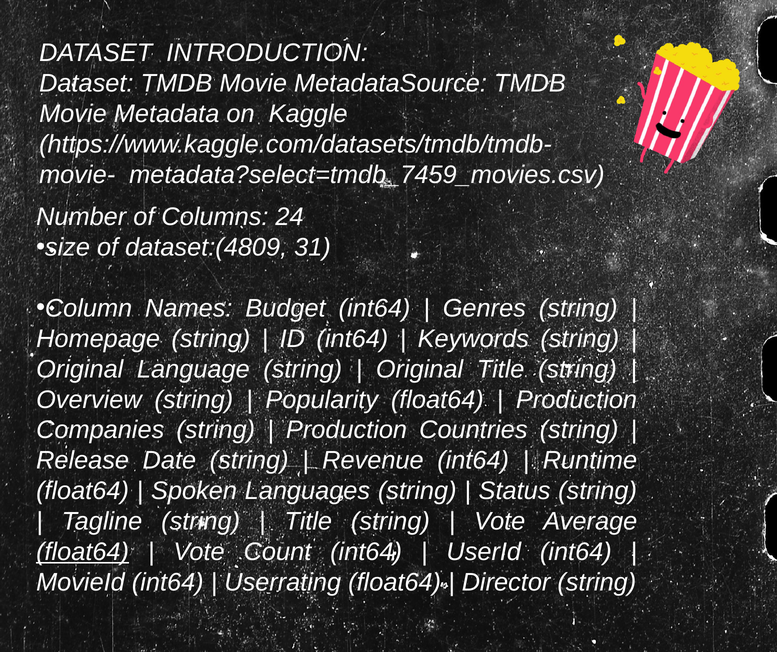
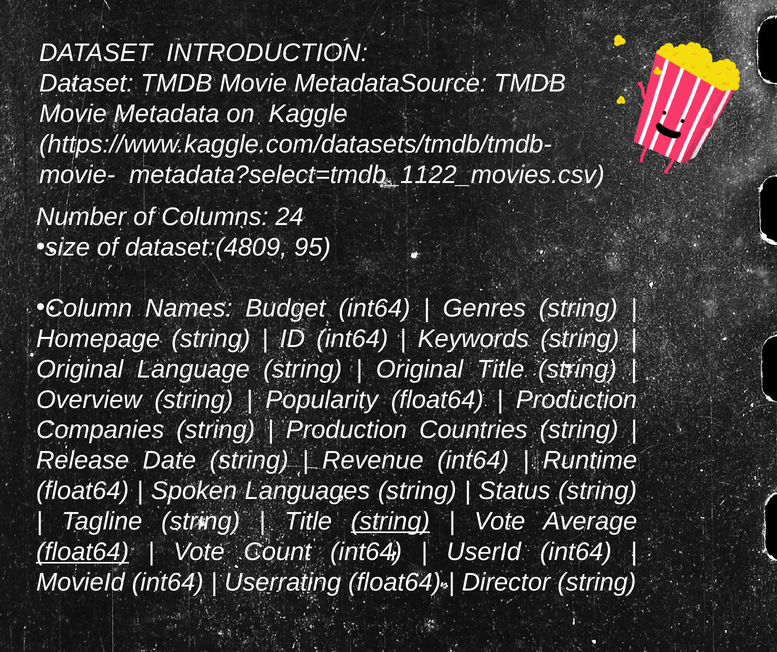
metadata?select=tmdb_7459_movies.csv: metadata?select=tmdb_7459_movies.csv -> metadata?select=tmdb_1122_movies.csv (367, 174)
31: 31 -> 95 (313, 247)
string underline: none -> present (390, 521)
